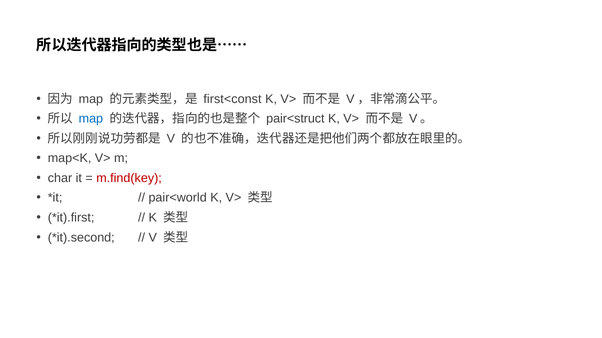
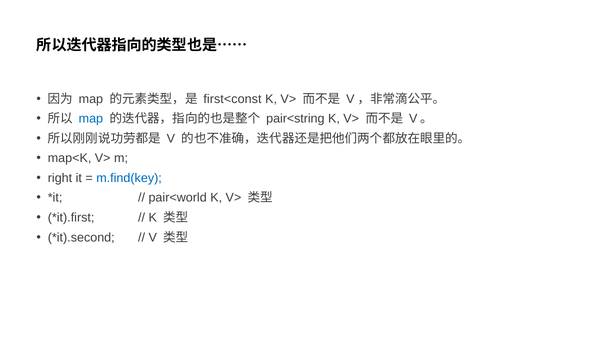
pair<struct: pair<struct -> pair<string (295, 119)
char: char -> right (60, 178)
m.find(key colour: red -> blue (129, 178)
